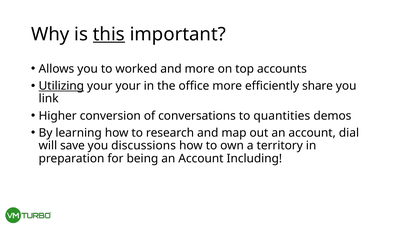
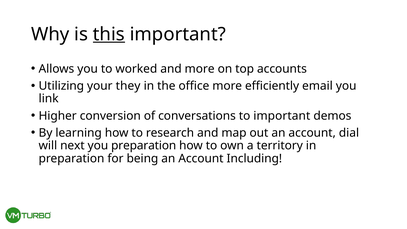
Utilizing underline: present -> none (61, 86)
your your: your -> they (128, 86)
share: share -> email (317, 86)
to quantities: quantities -> important (282, 116)
save: save -> next (72, 146)
you discussions: discussions -> preparation (144, 146)
